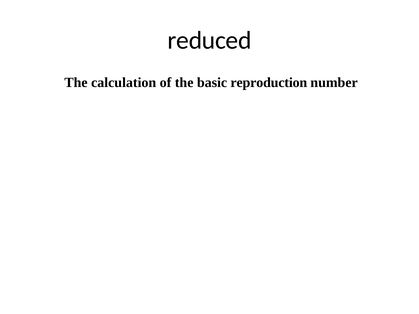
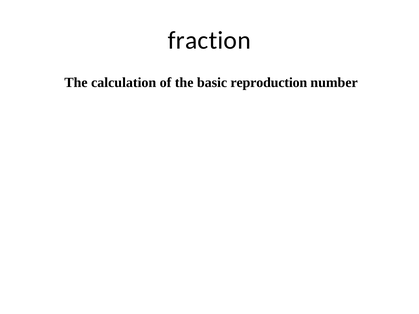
reduced: reduced -> fraction (209, 41)
